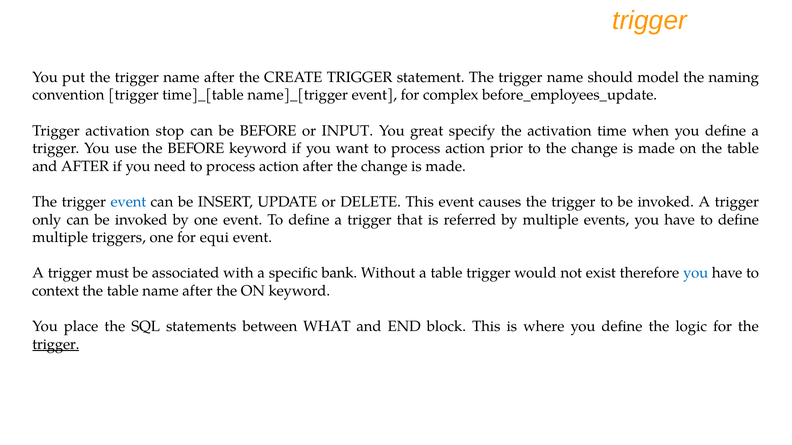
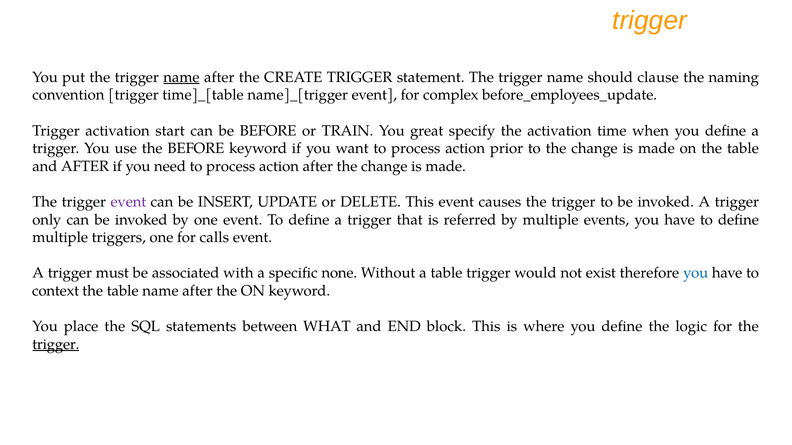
name underline: none -> present (181, 77)
model: model -> clause (658, 77)
stop: stop -> start (170, 131)
INPUT: INPUT -> TRAIN (348, 131)
event colour: blue -> purple (128, 202)
equi: equi -> calls (214, 238)
bank: bank -> none (339, 273)
